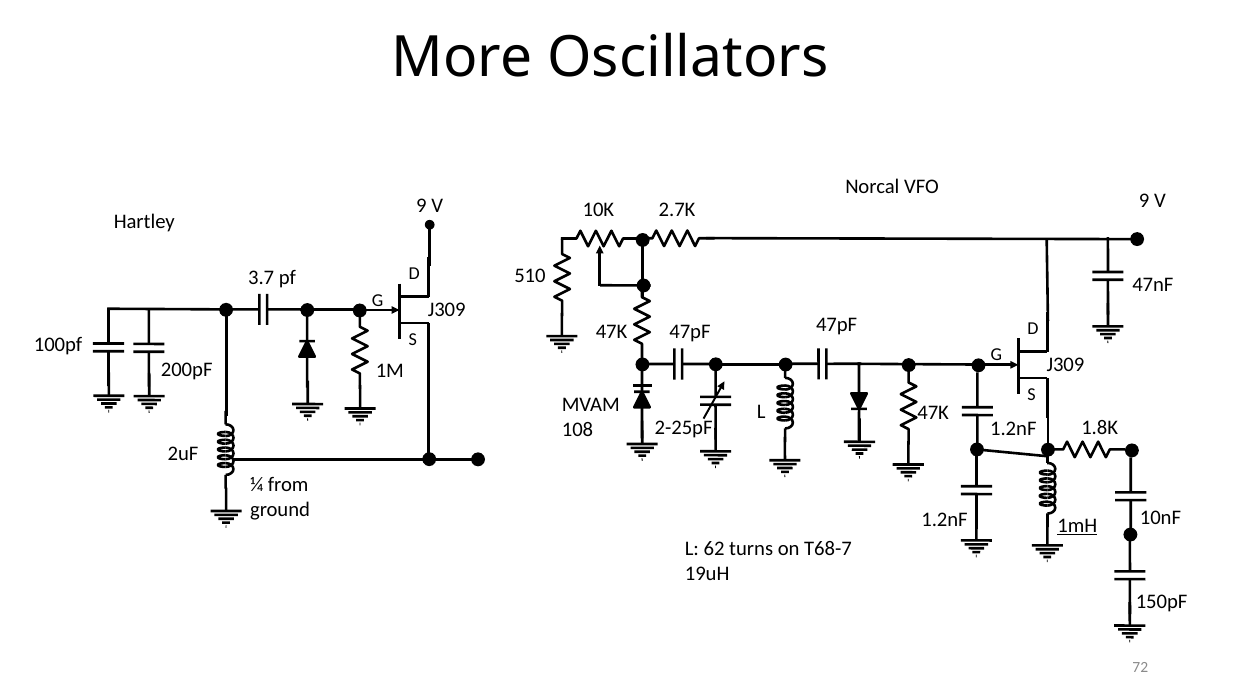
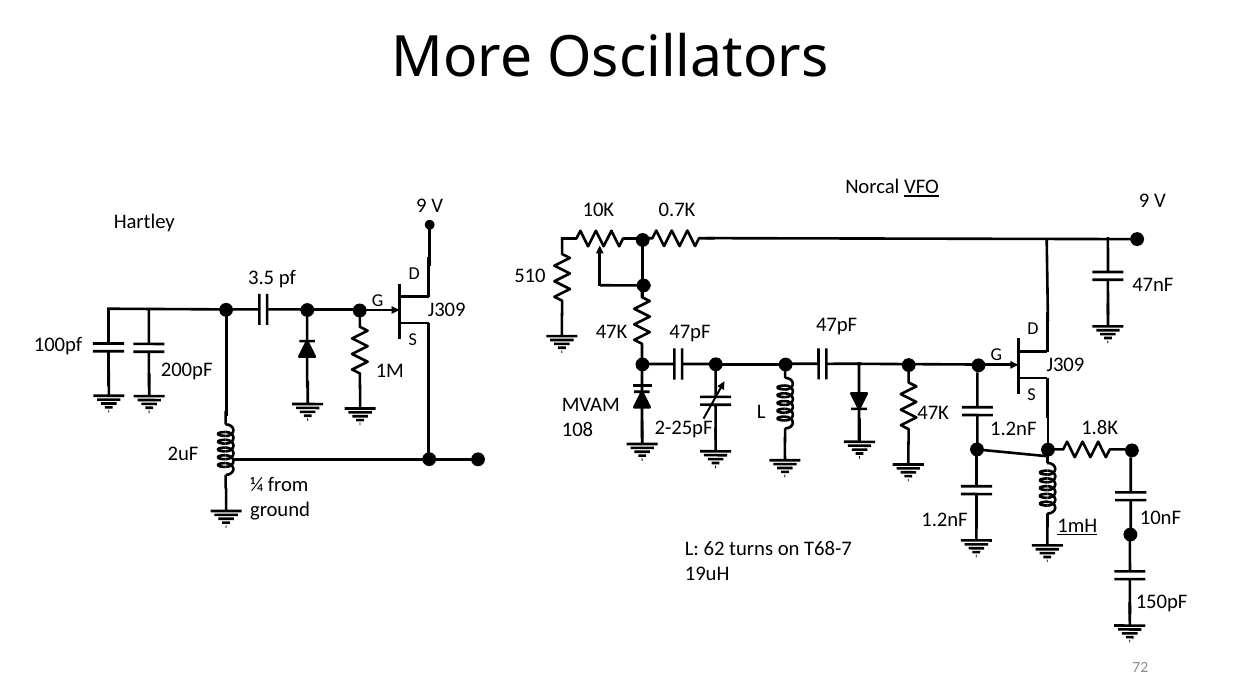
VFO underline: none -> present (921, 187)
2.7K: 2.7K -> 0.7K (677, 210)
3.7: 3.7 -> 3.5 (261, 278)
